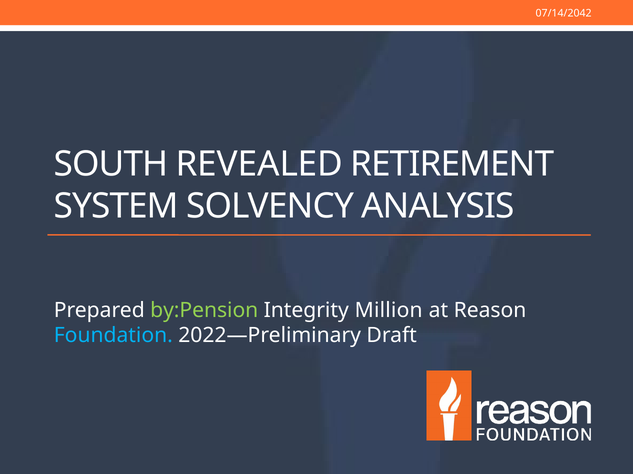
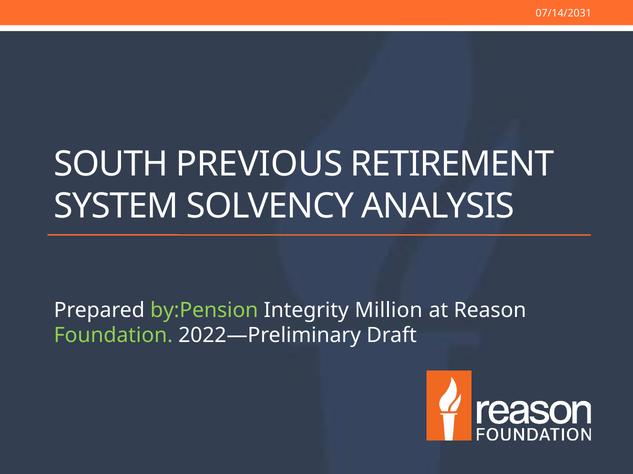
07/14/2042: 07/14/2042 -> 07/14/2031 (564, 13)
REVEALED: REVEALED -> PREVIOUS (259, 164)
Foundation colour: light blue -> light green (113, 336)
